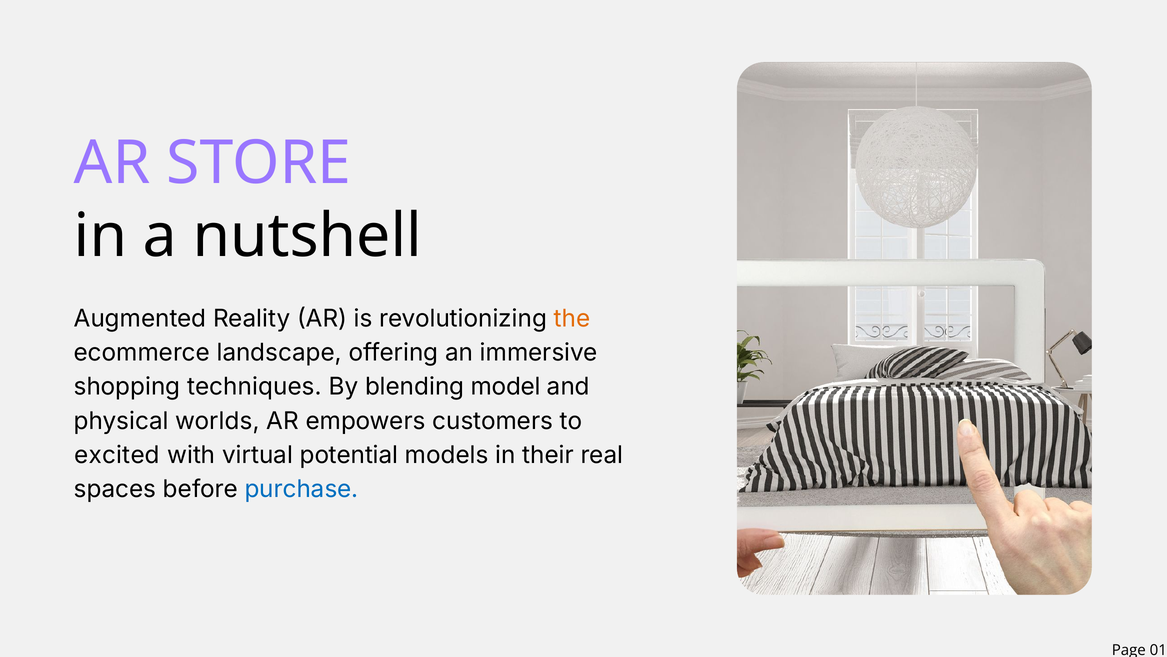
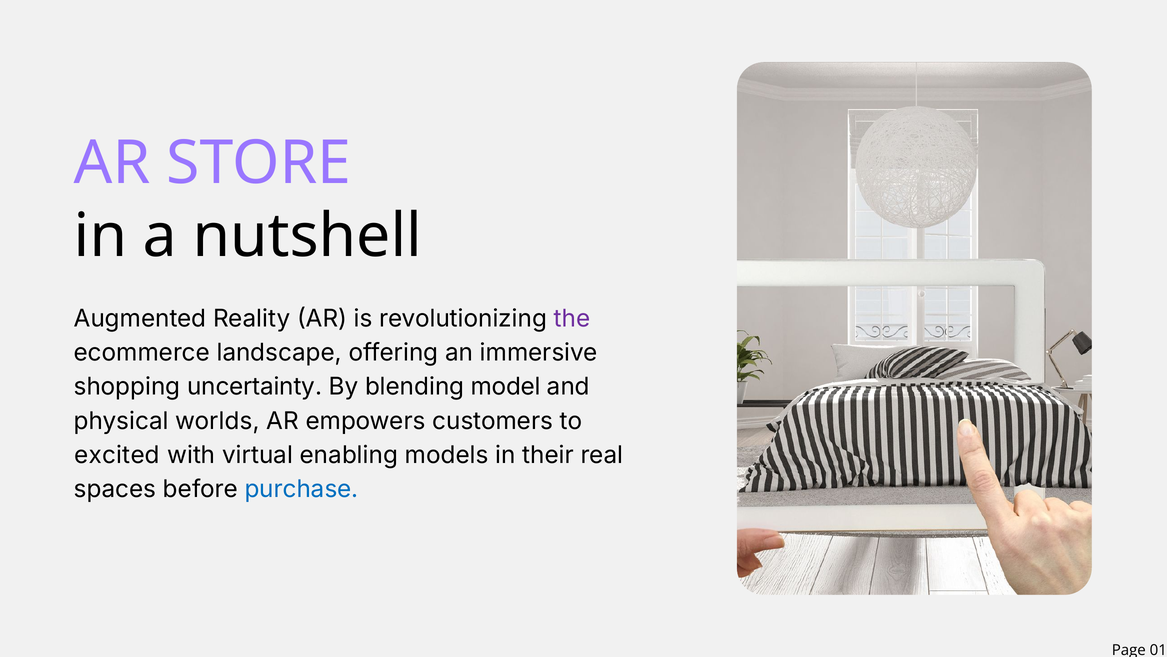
the colour: orange -> purple (572, 318)
techniques: techniques -> uncertainty (255, 387)
potential: potential -> enabling (349, 455)
